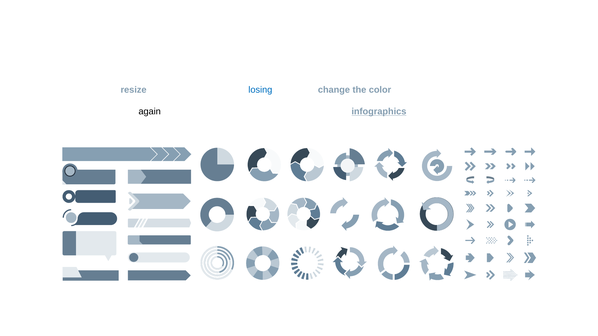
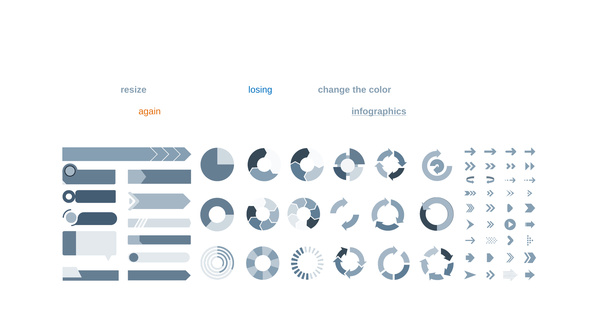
again colour: black -> orange (150, 112)
